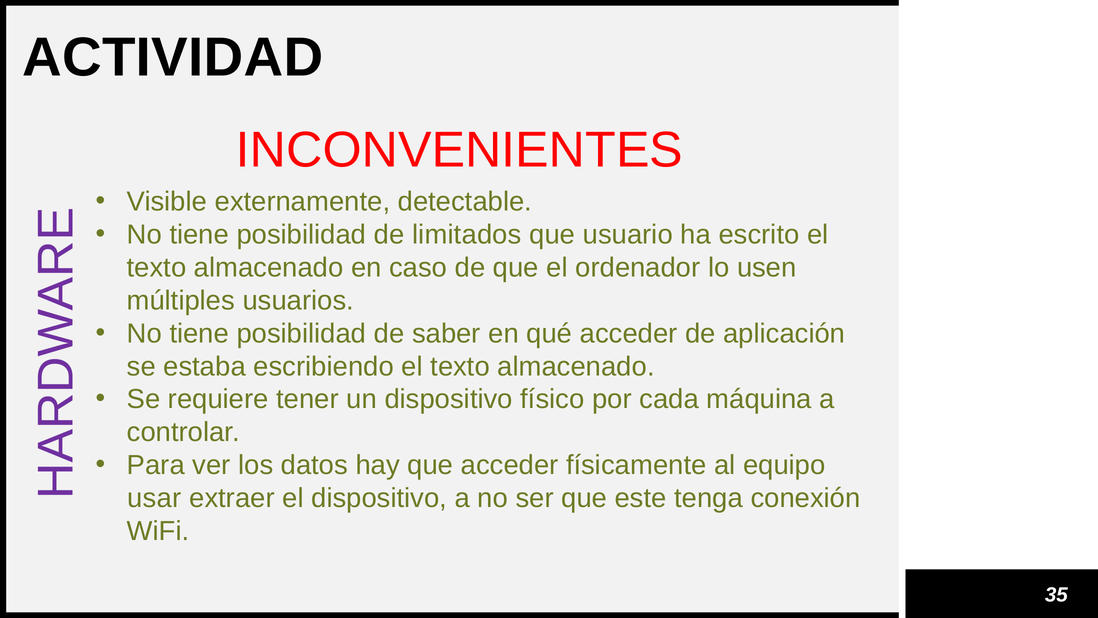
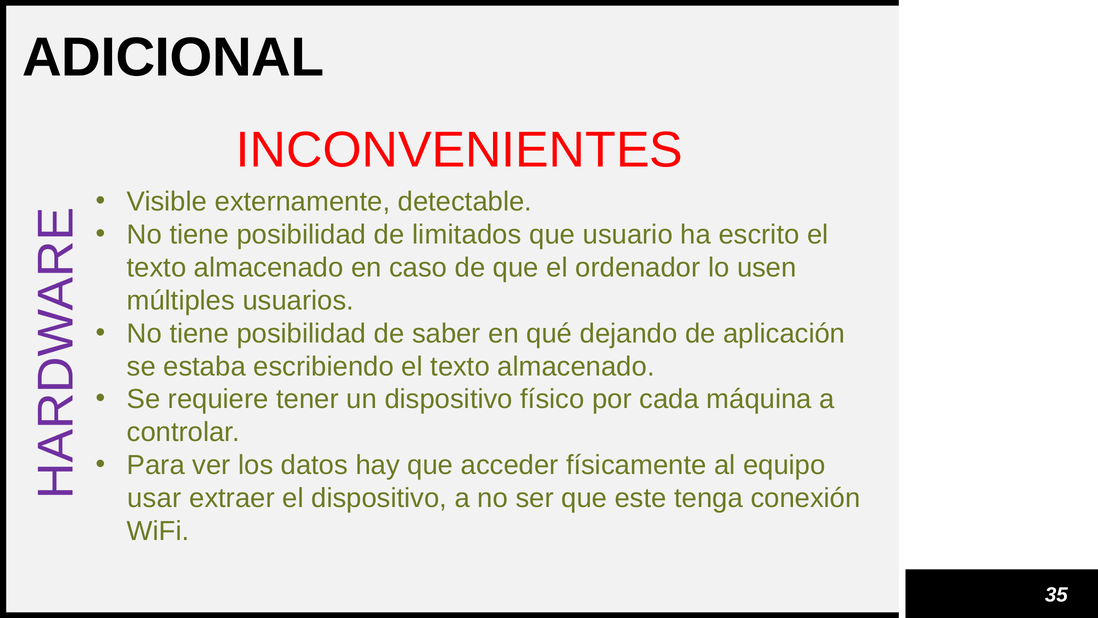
ACTIVIDAD: ACTIVIDAD -> ADICIONAL (173, 58)
qué acceder: acceder -> dejando (629, 333)
